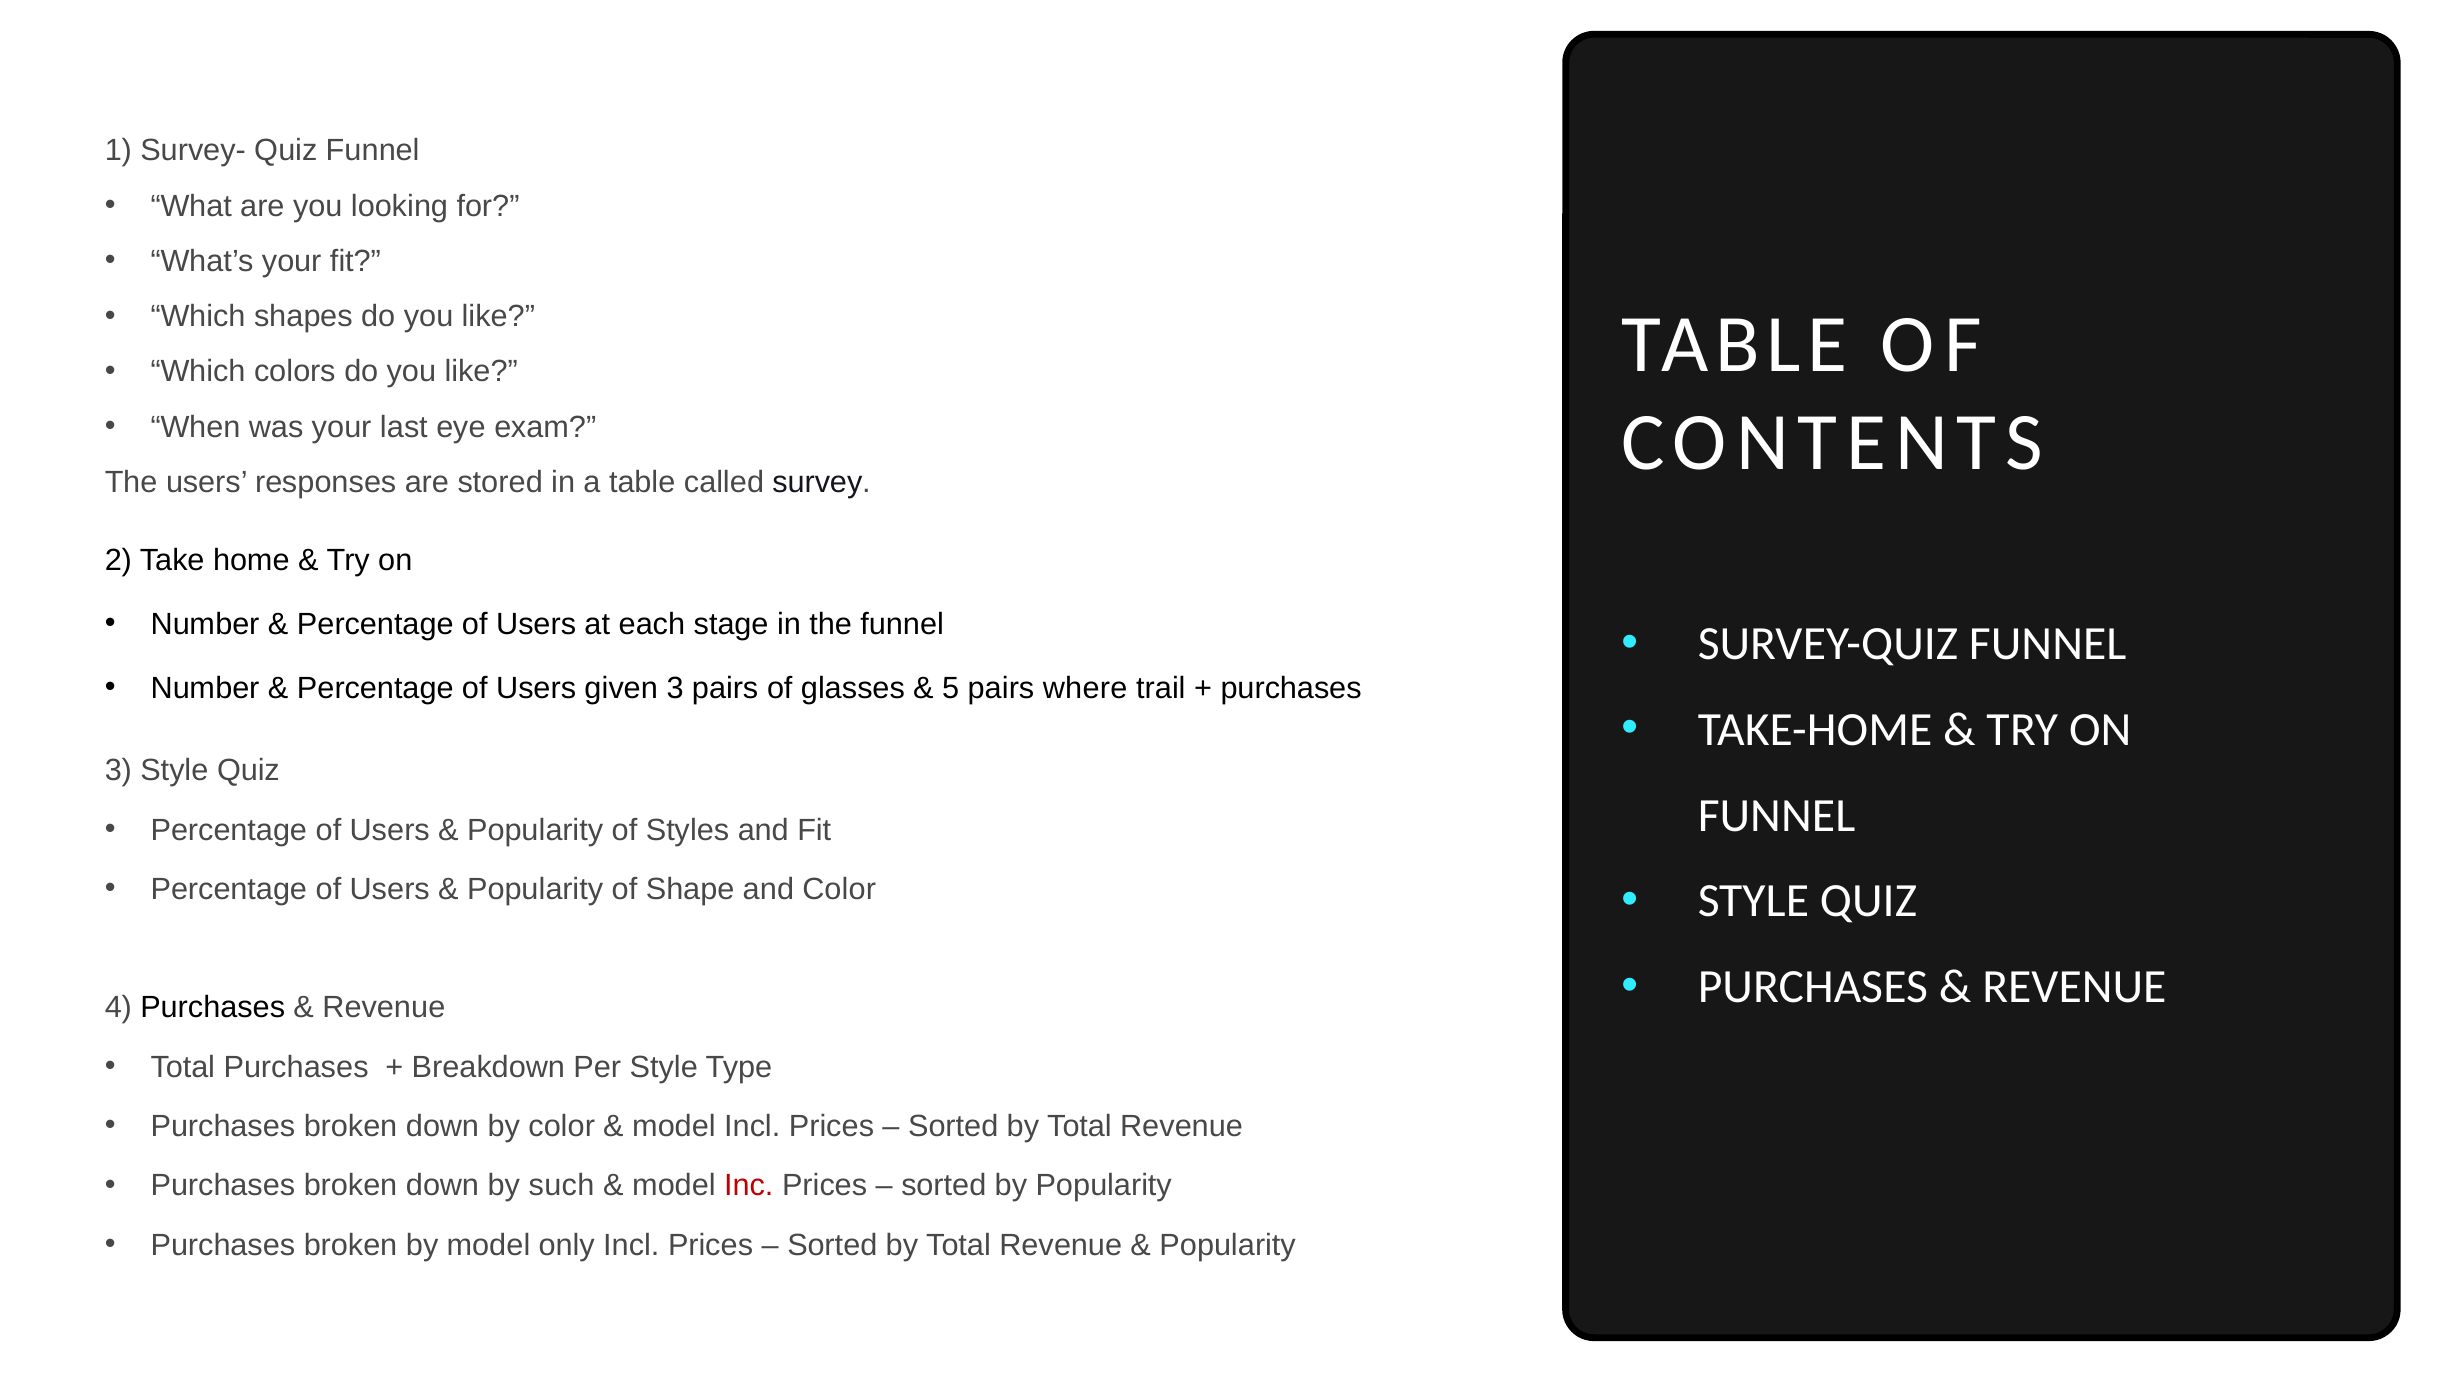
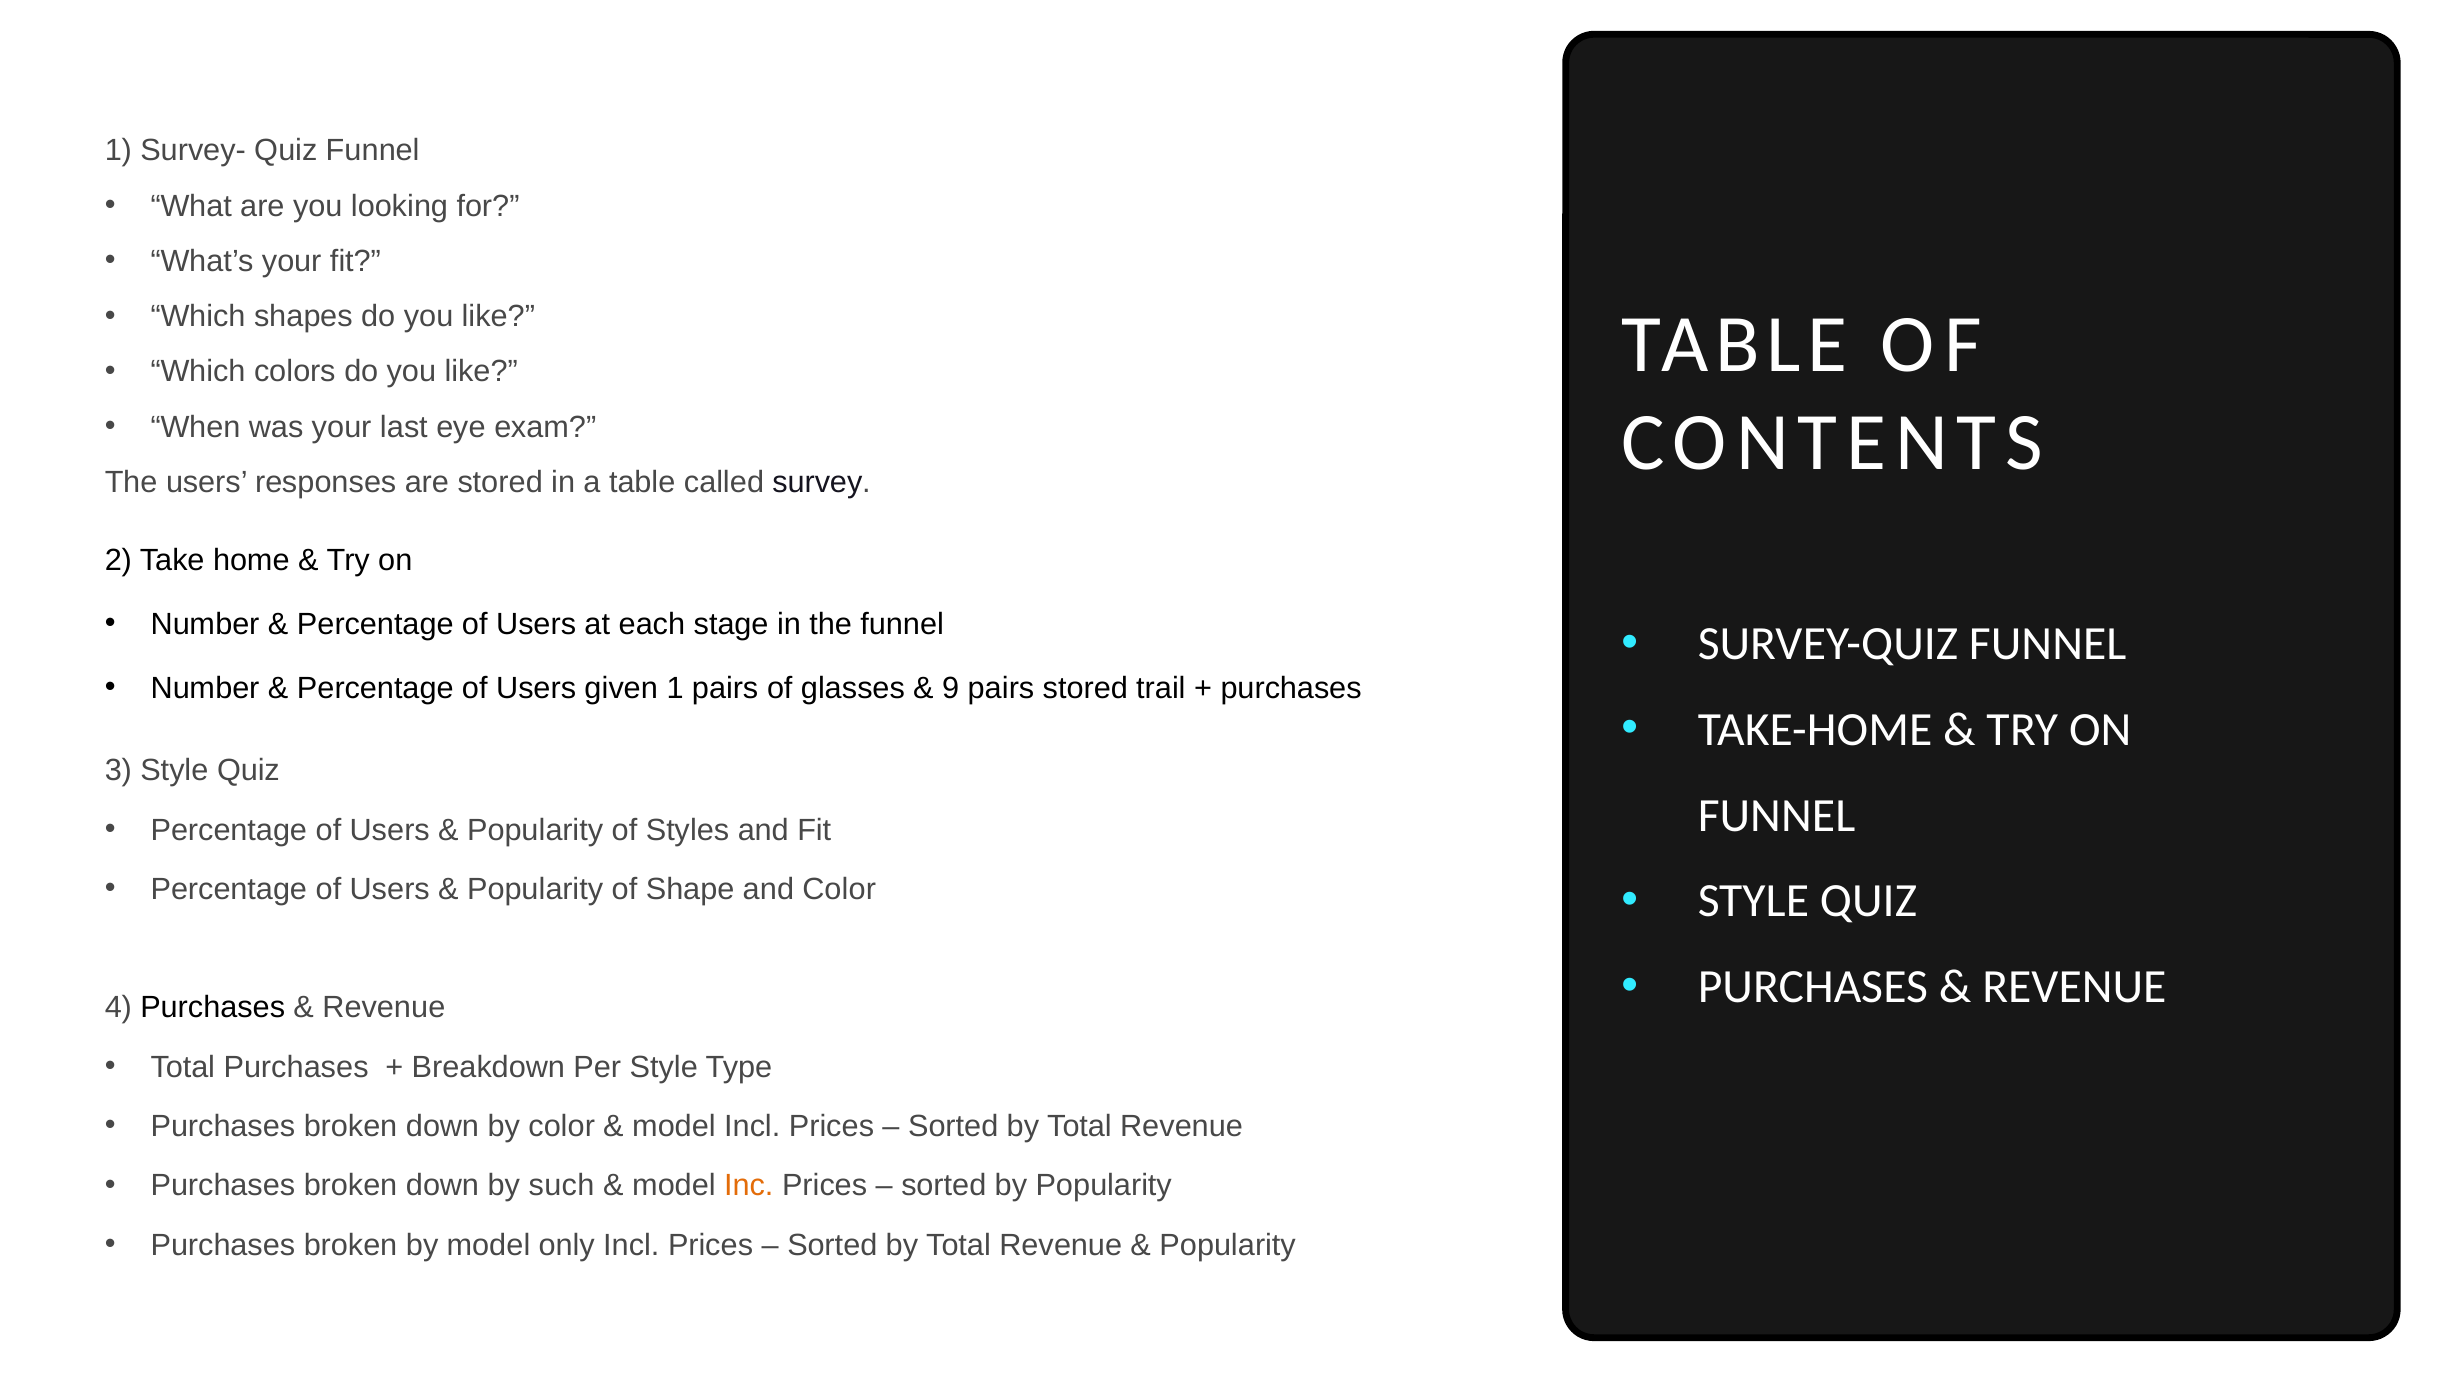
given 3: 3 -> 1 (675, 688)
5: 5 -> 9 (951, 688)
pairs where: where -> stored (1085, 688)
Inc colour: red -> orange (749, 1186)
